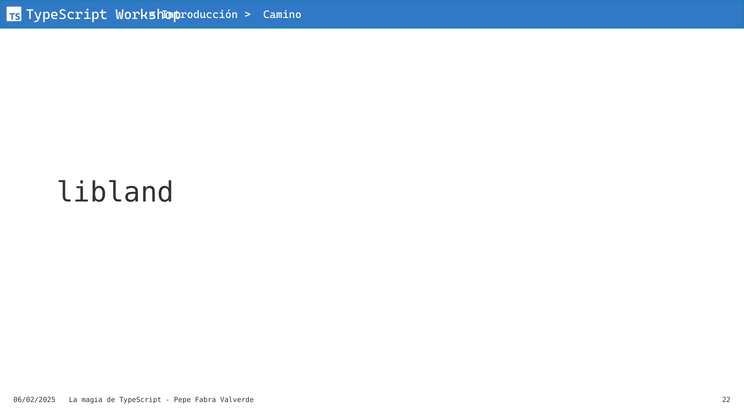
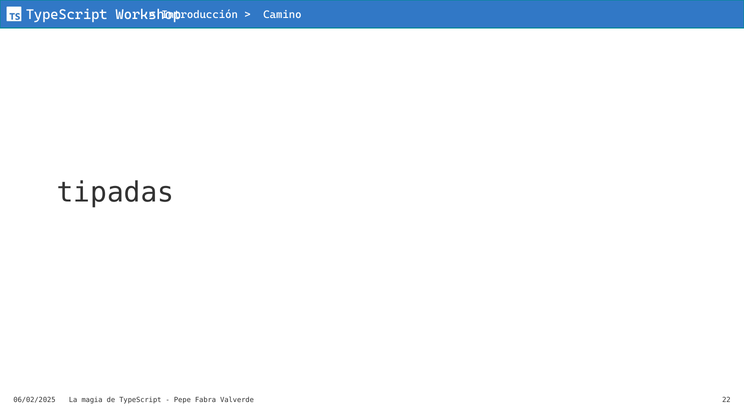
libland: libland -> tipadas (115, 192)
